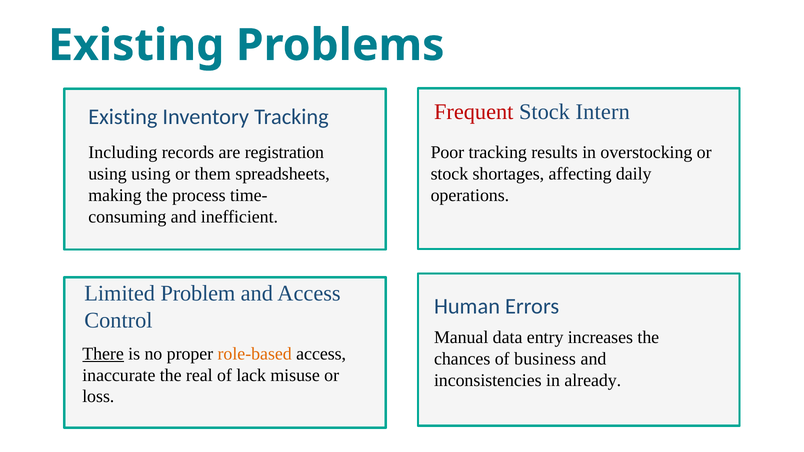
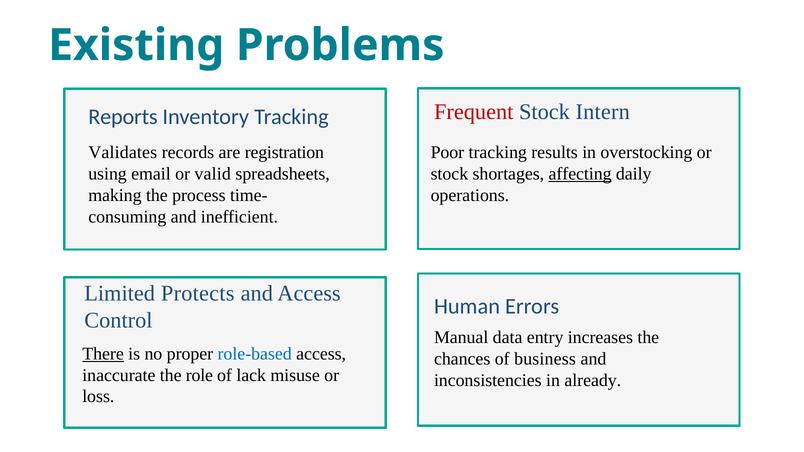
Existing: Existing -> Reports (123, 117)
Including: Including -> Validates (123, 153)
using using: using -> email (151, 174)
them: them -> valid (213, 174)
affecting underline: none -> present (580, 174)
Problem: Problem -> Protects (198, 294)
role-based colour: orange -> blue (255, 354)
real: real -> role (199, 375)
